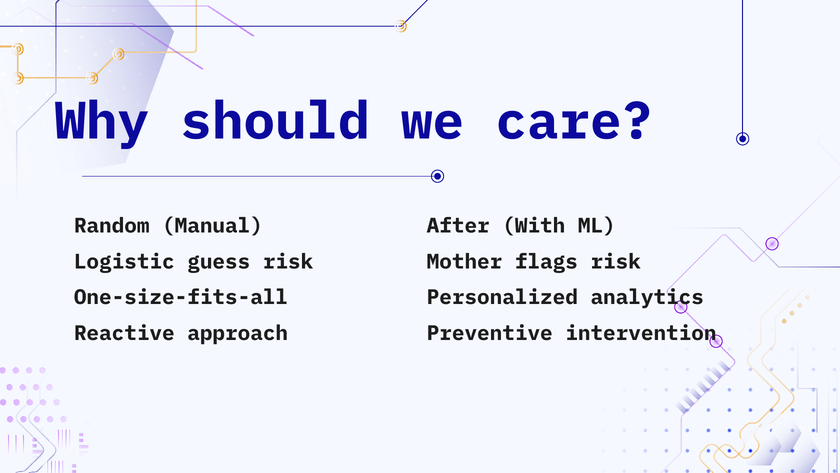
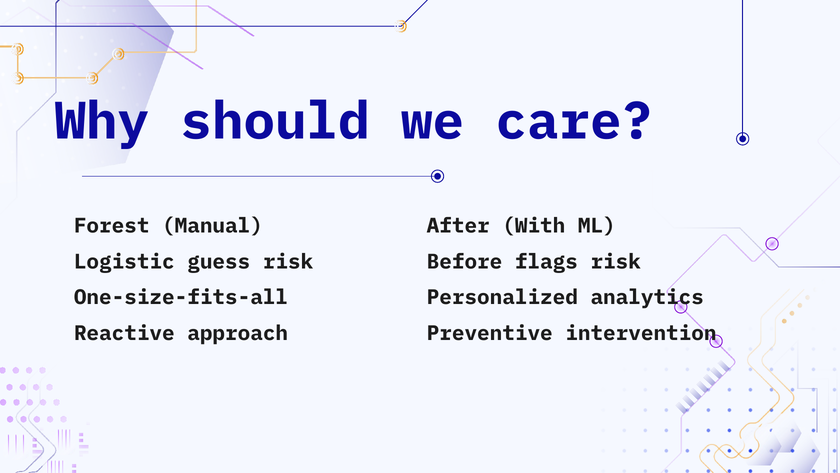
Random: Random -> Forest (112, 226)
Mother: Mother -> Before (465, 261)
